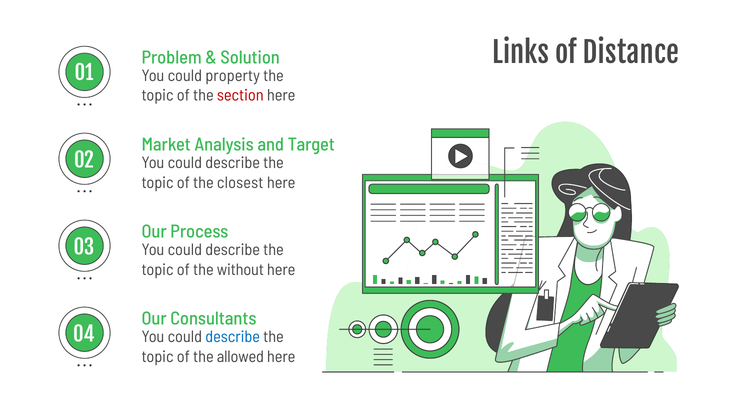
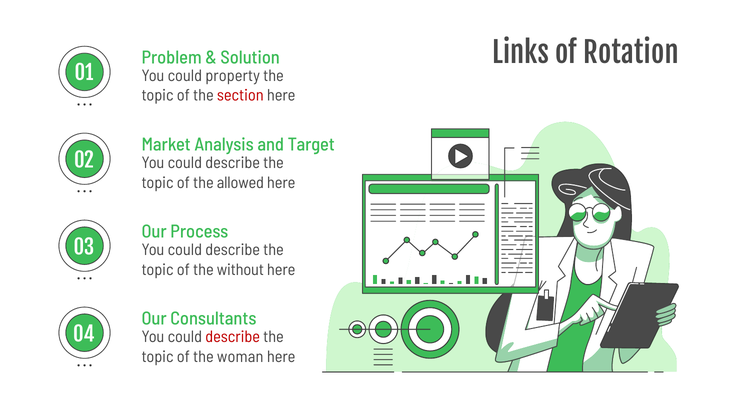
Distance: Distance -> Rotation (631, 54)
closest: closest -> allowed (240, 182)
describe colour: blue -> red (233, 337)
allowed: allowed -> woman (240, 356)
